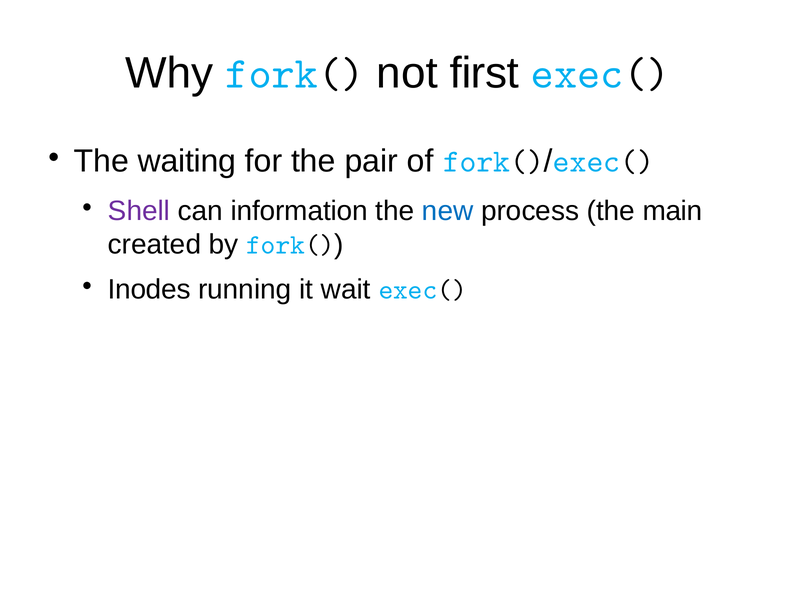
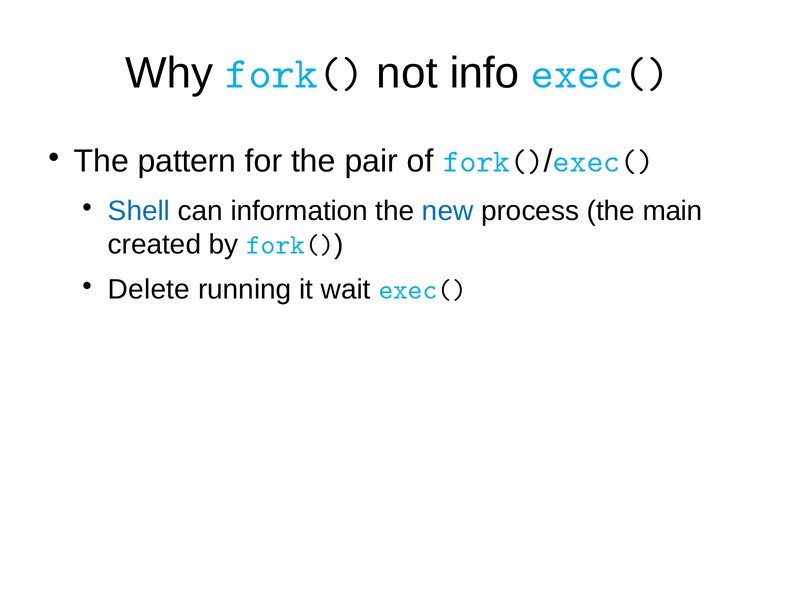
first: first -> info (484, 73)
waiting: waiting -> pattern (187, 161)
Shell colour: purple -> blue (139, 211)
Inodes: Inodes -> Delete (149, 289)
